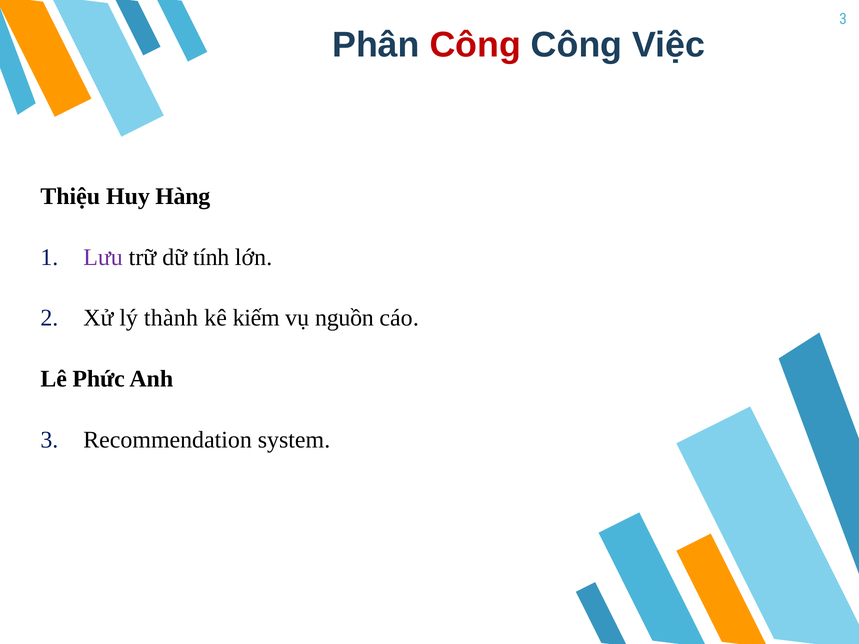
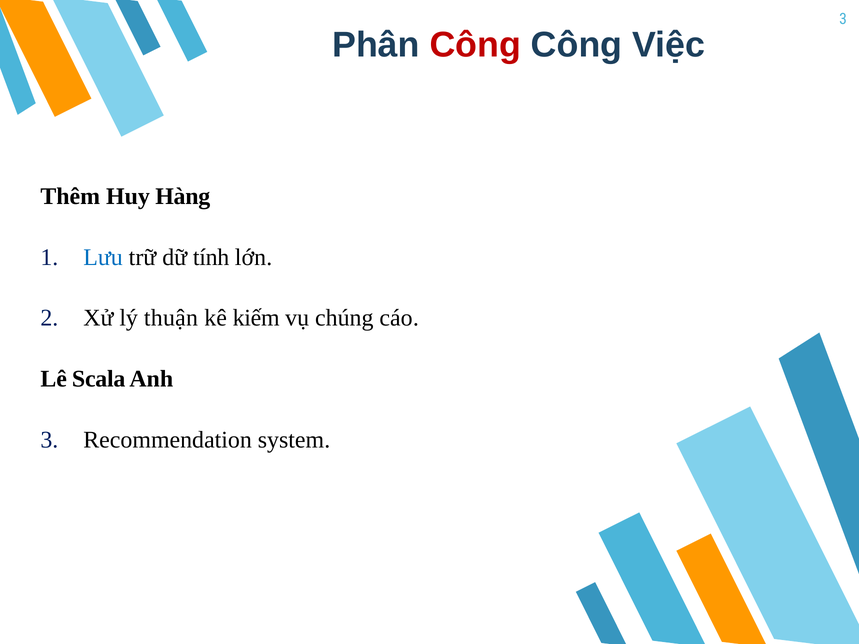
Thiệu: Thiệu -> Thêm (70, 196)
Lưu colour: purple -> blue (103, 257)
thành: thành -> thuận (171, 318)
nguồn: nguồn -> chúng (344, 318)
Phức: Phức -> Scala (99, 379)
